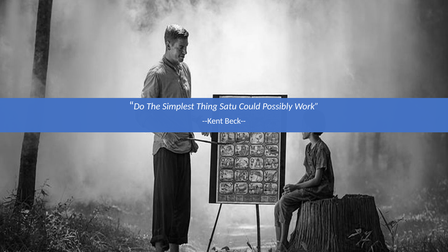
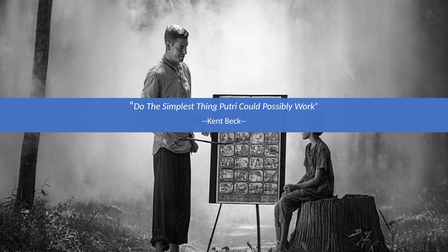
Satu: Satu -> Putri (228, 106)
